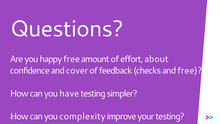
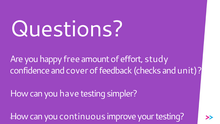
about: about -> study (156, 59)
and free: free -> unit (190, 70)
complexity: complexity -> continuous (82, 116)
